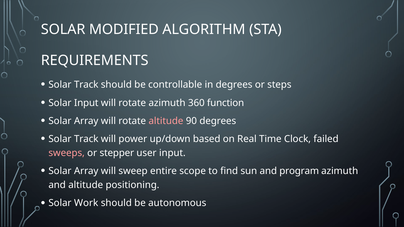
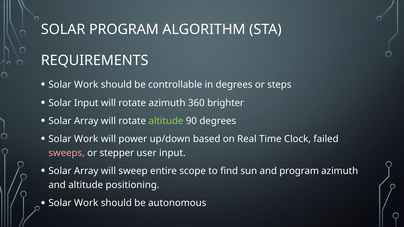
SOLAR MODIFIED: MODIFIED -> PROGRAM (124, 30)
Track: Track -> Work (86, 85)
function: function -> brighter (226, 103)
altitude colour: pink -> light green (166, 121)
Track: Track -> Work (86, 139)
